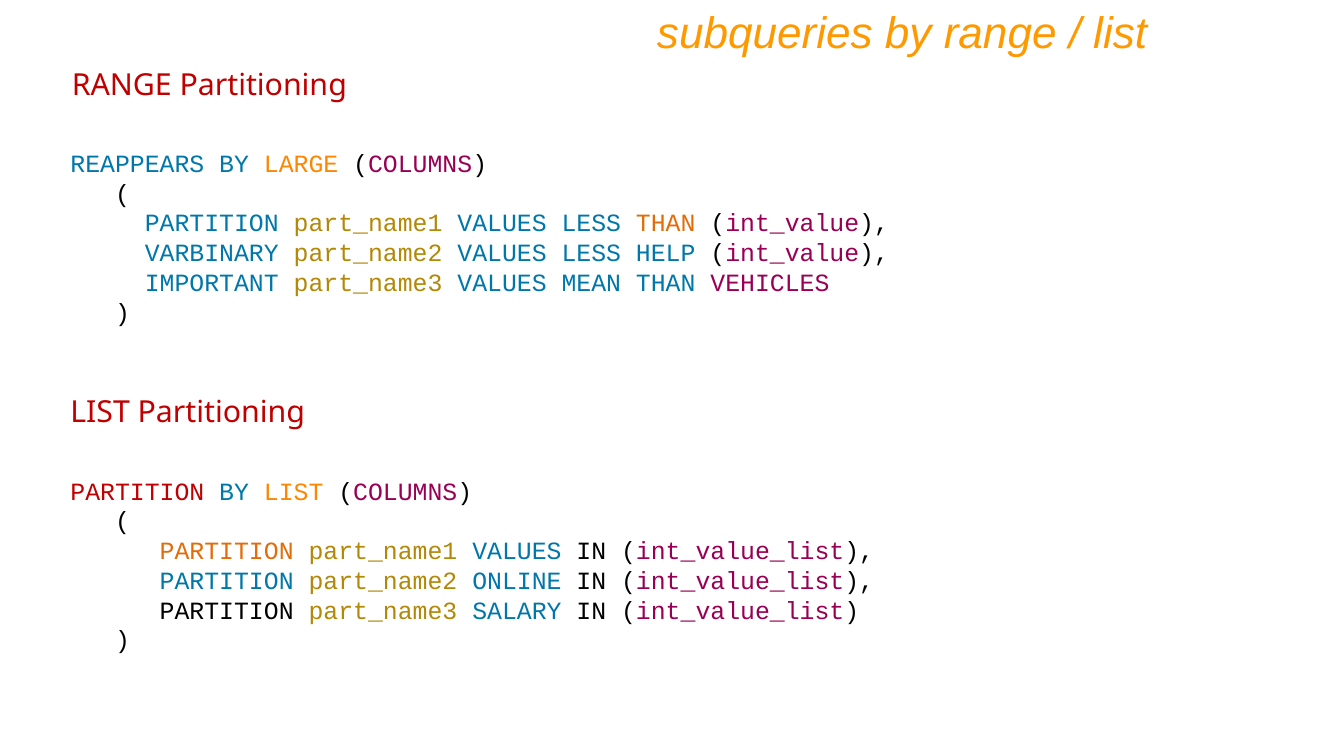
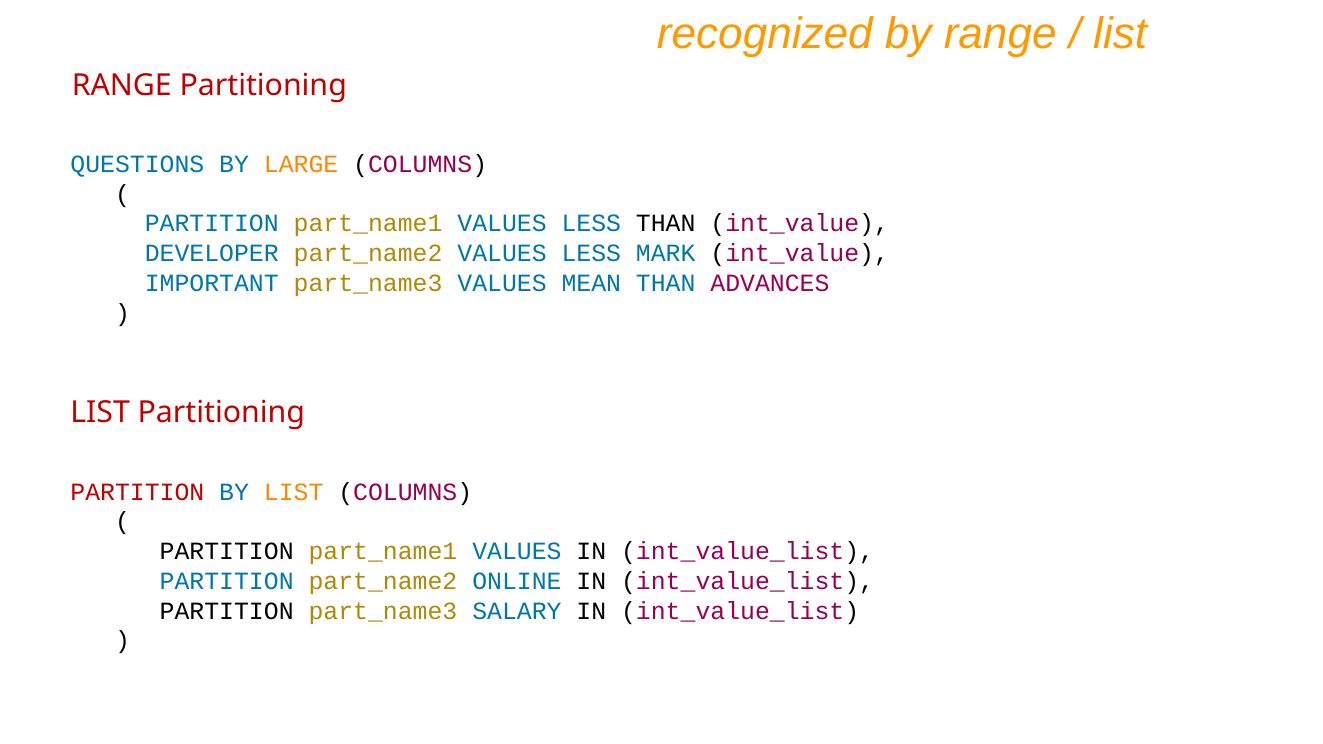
subqueries: subqueries -> recognized (765, 34)
REAPPEARS: REAPPEARS -> QUESTIONS (137, 164)
THAN colour: orange -> black (666, 224)
VARBINARY: VARBINARY -> DEVELOPER (212, 253)
HELP: HELP -> MARK (666, 253)
VEHICLES: VEHICLES -> ADVANCES (770, 283)
PARTITION colour: orange -> black (227, 551)
